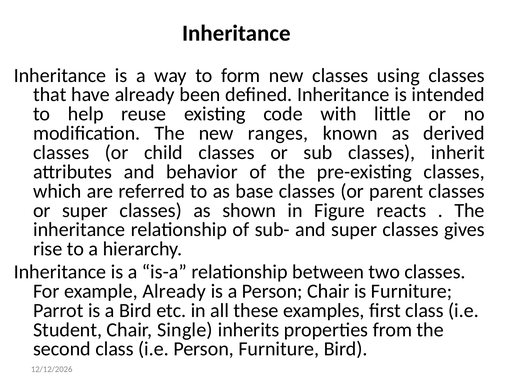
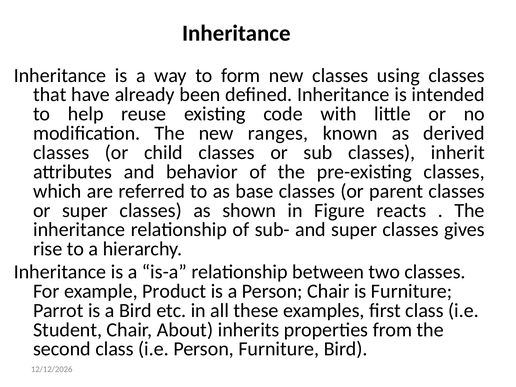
example Already: Already -> Product (174, 291)
Single: Single -> About (185, 330)
